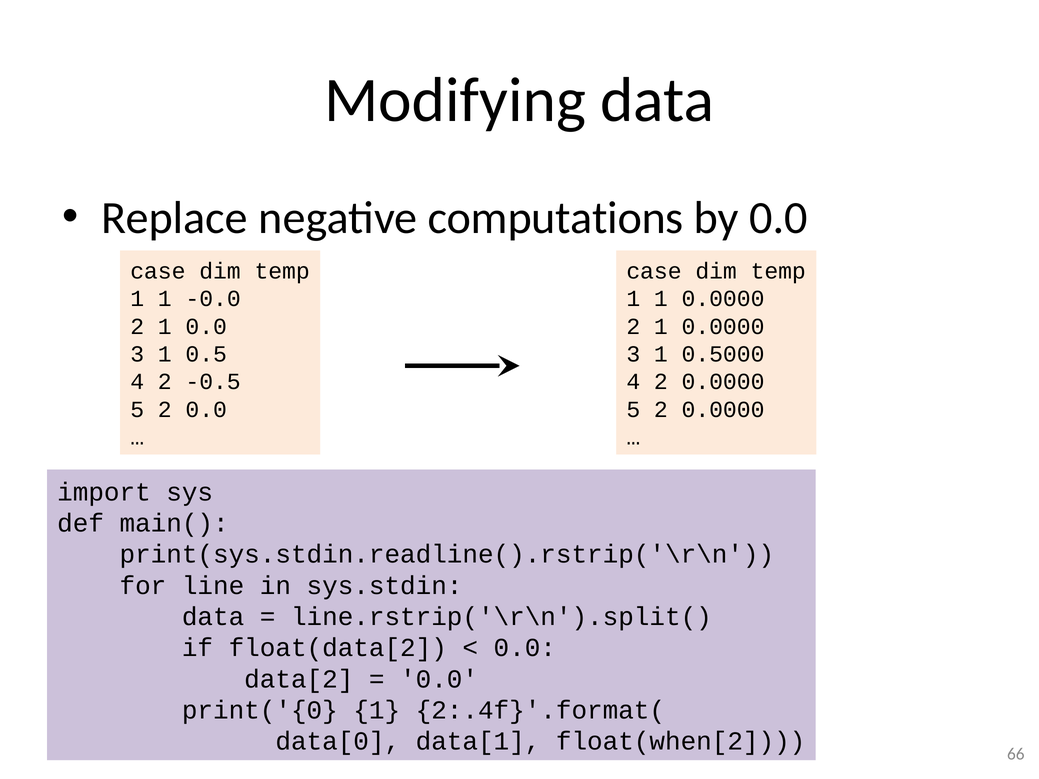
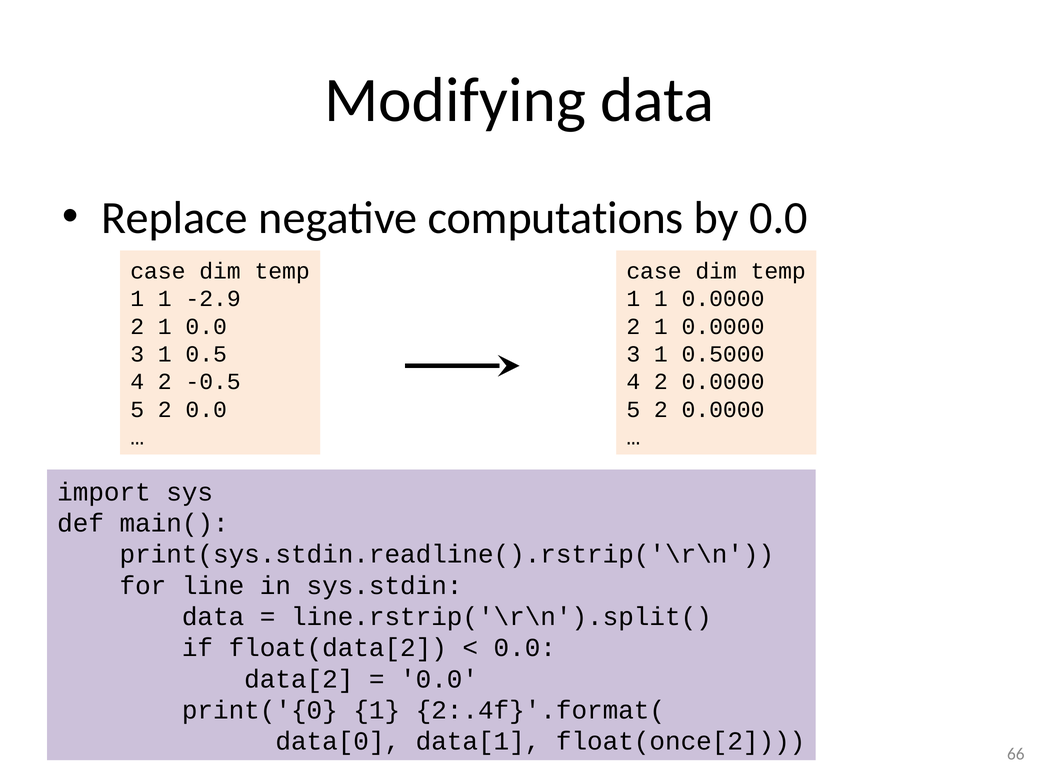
-0.0: -0.0 -> -2.9 (213, 299)
float(when[2: float(when[2 -> float(once[2 (681, 742)
